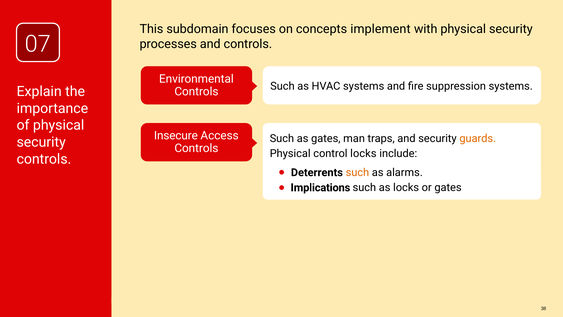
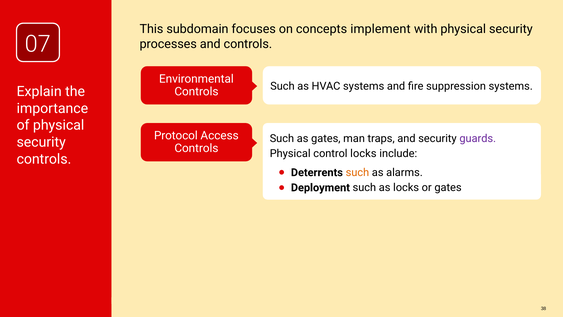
Insecure: Insecure -> Protocol (176, 136)
guards colour: orange -> purple (478, 138)
Implications: Implications -> Deployment (320, 187)
